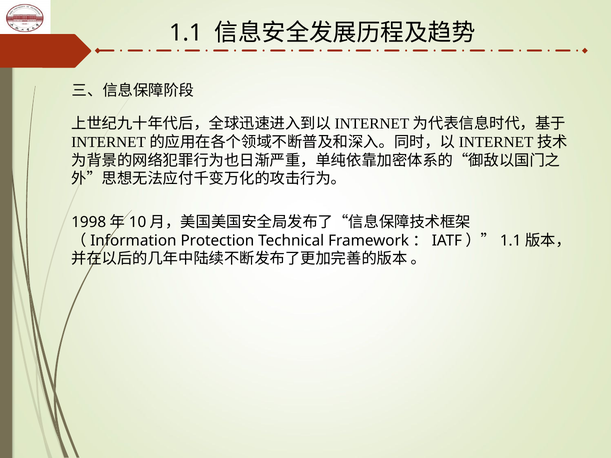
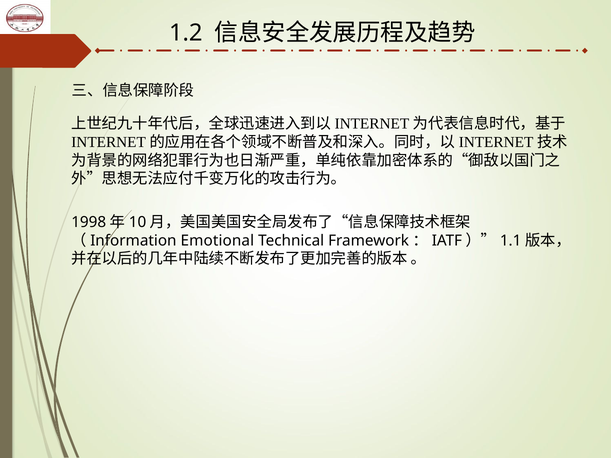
1.1: 1.1 -> 1.2 (186, 33)
Protection: Protection -> Emotional (217, 241)
